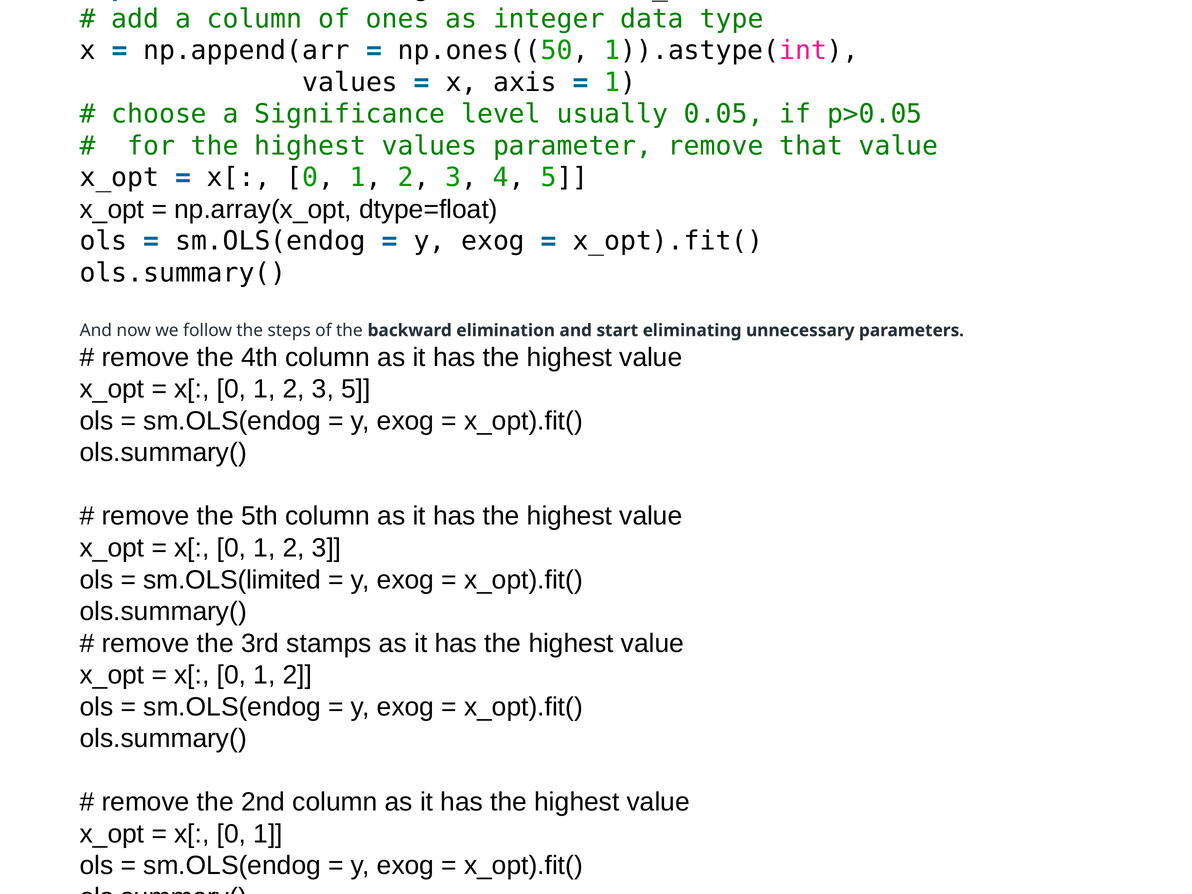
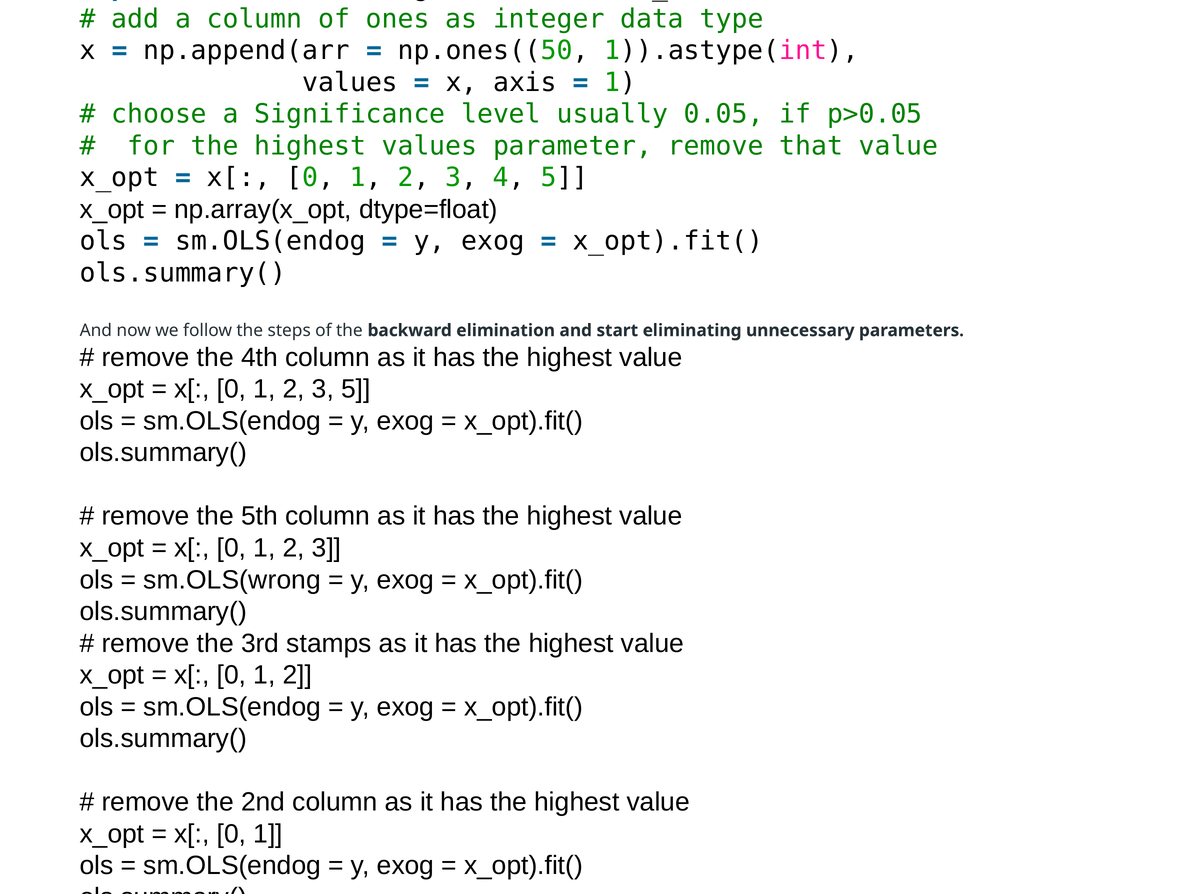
sm.OLS(limited: sm.OLS(limited -> sm.OLS(wrong (232, 580)
